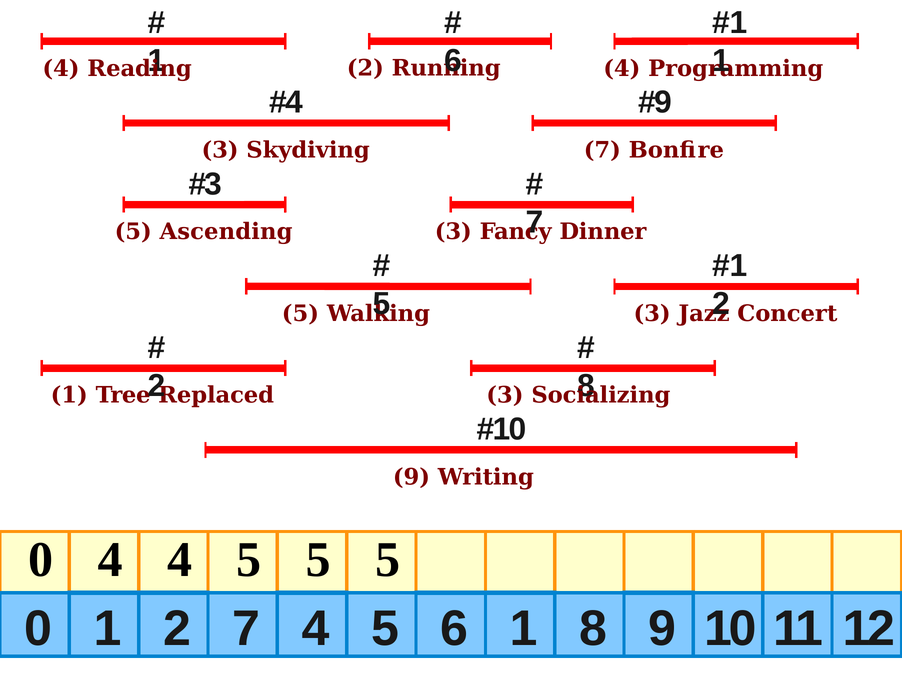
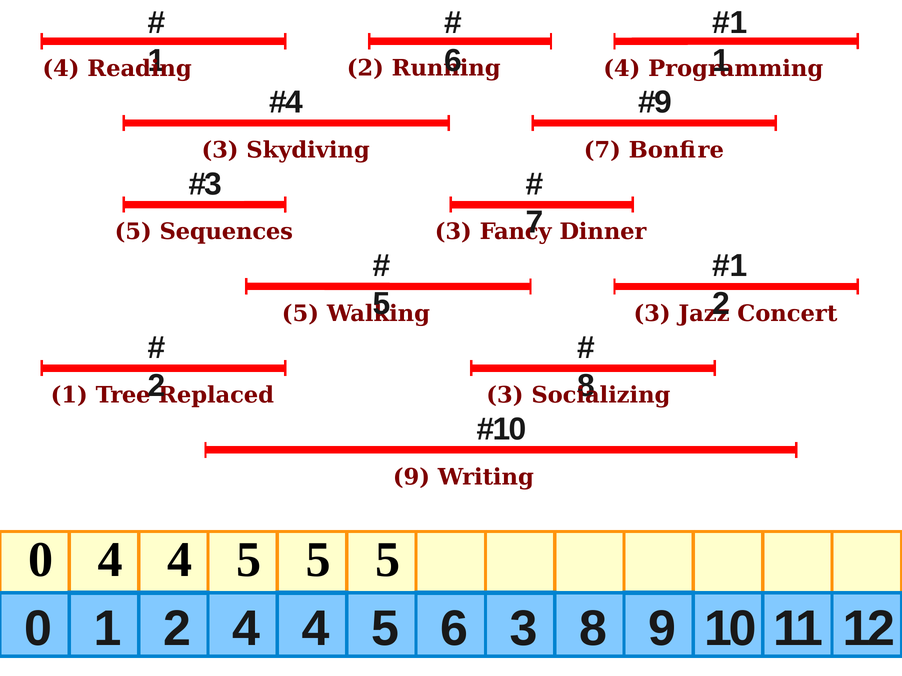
Ascending: Ascending -> Sequences (226, 232)
2 7: 7 -> 4 (246, 629)
6 1: 1 -> 3 (524, 629)
